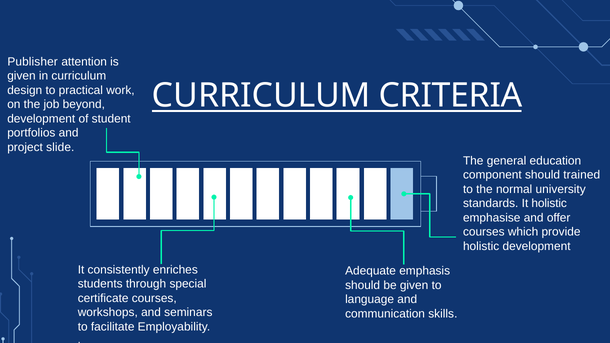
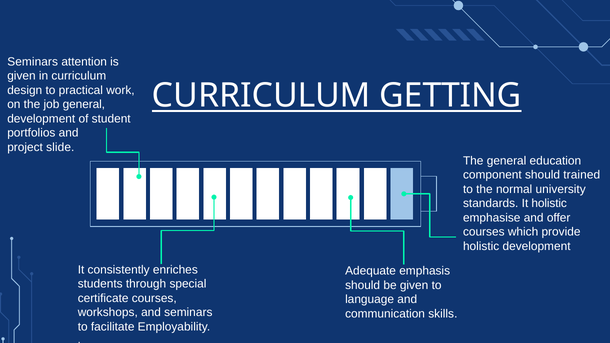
Publisher: Publisher -> Seminars (33, 62)
CRITERIA: CRITERIA -> GETTING (450, 96)
job beyond: beyond -> general (84, 104)
